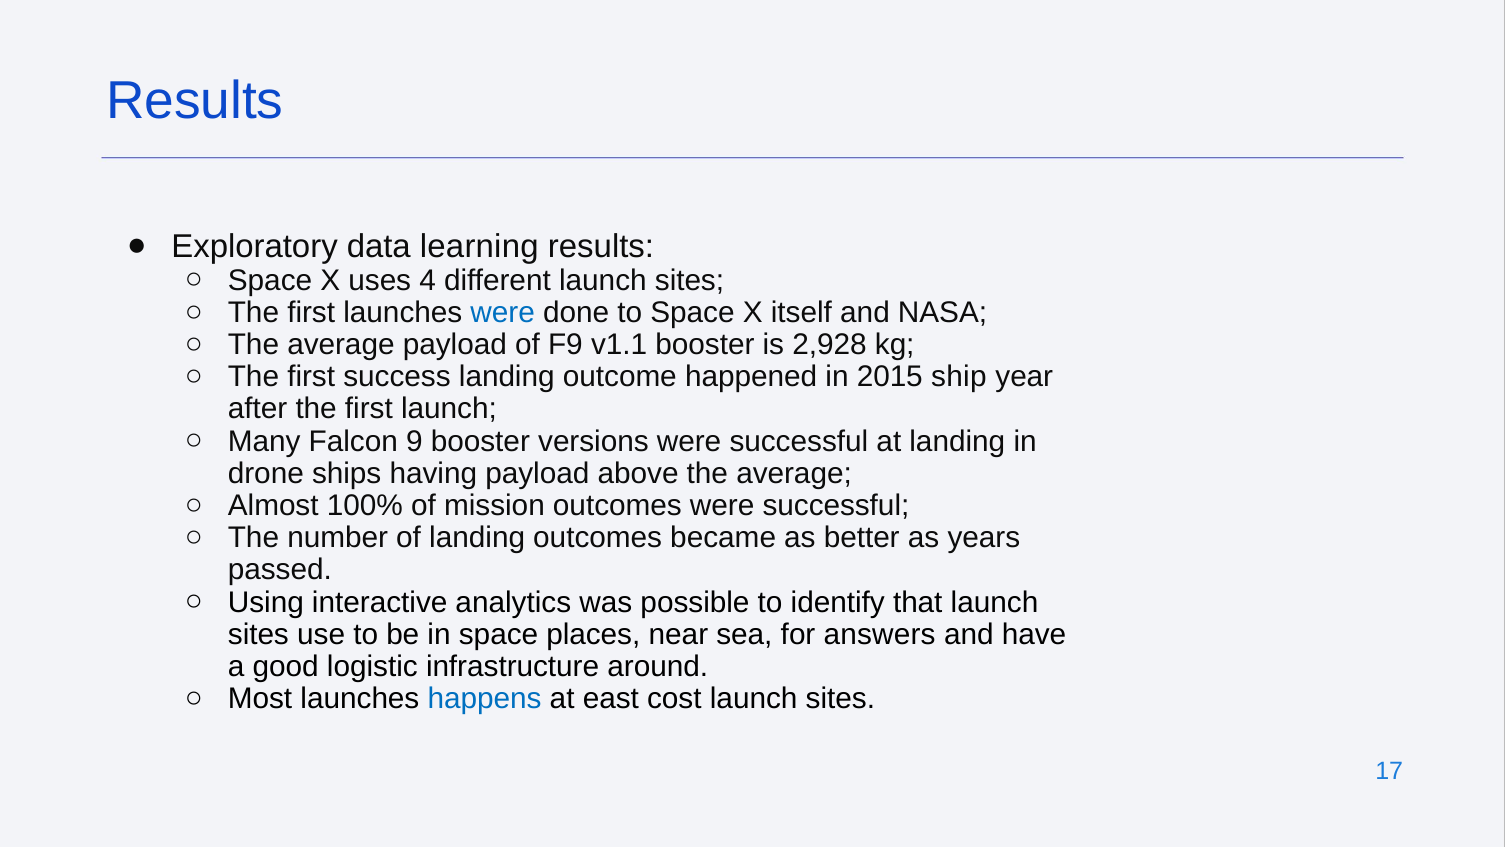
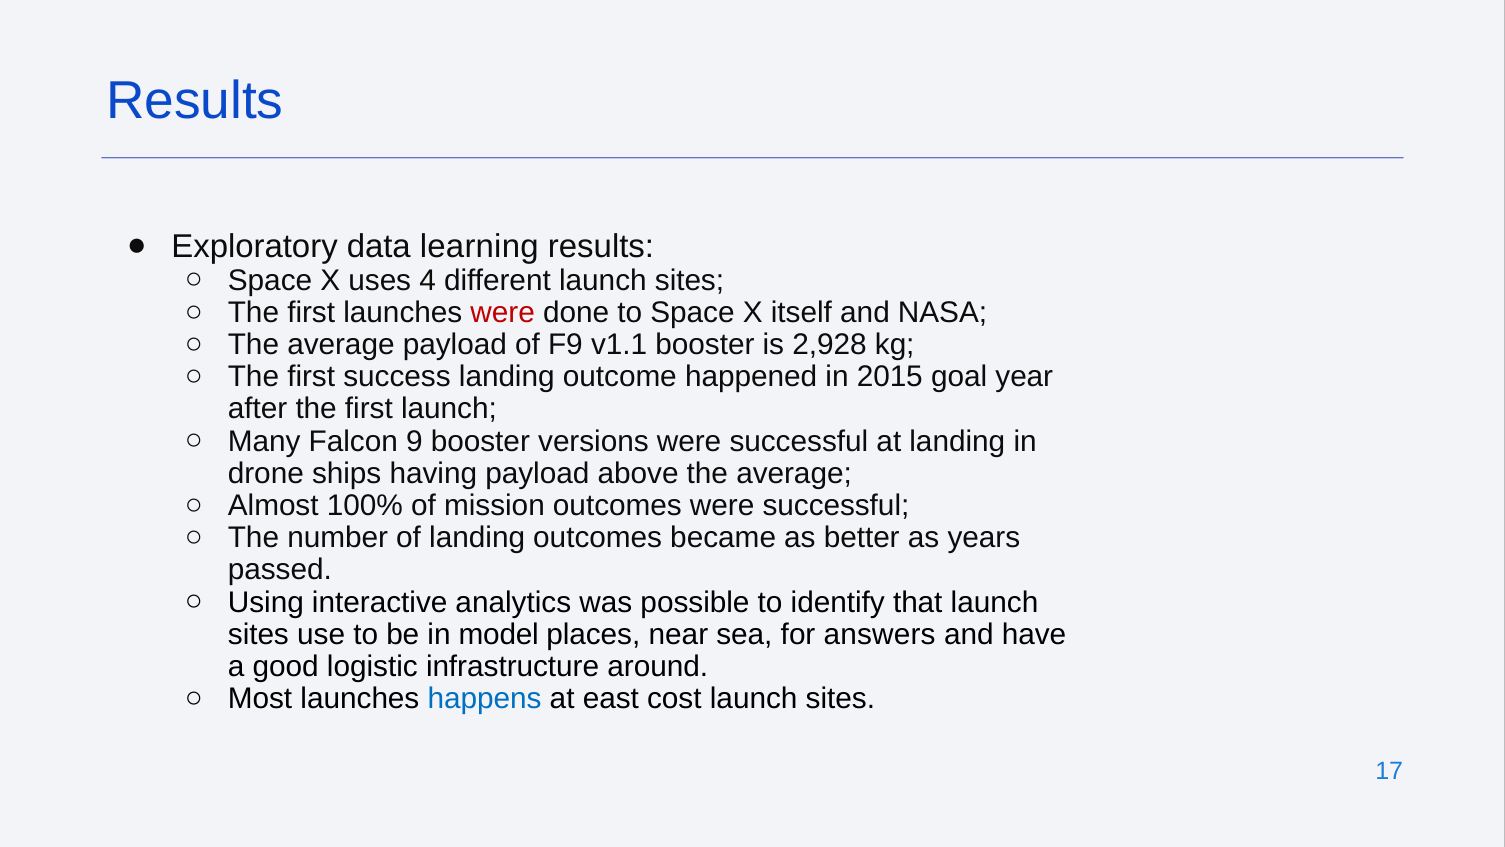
were colour: blue -> red (503, 312)
ship: ship -> goal (959, 377)
in space: space -> model (499, 634)
